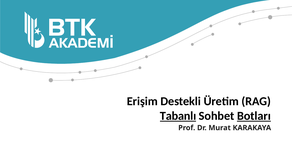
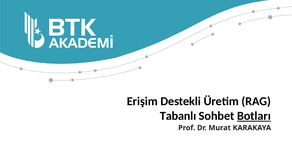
Tabanlı underline: present -> none (178, 116)
